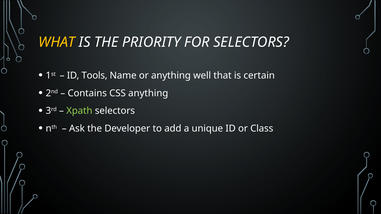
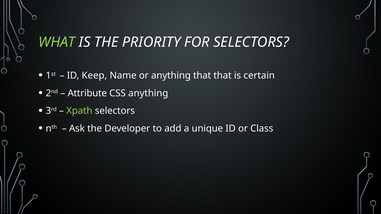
WHAT colour: yellow -> light green (57, 42)
Tools: Tools -> Keep (94, 76)
anything well: well -> that (202, 76)
Contains: Contains -> Attribute (87, 93)
